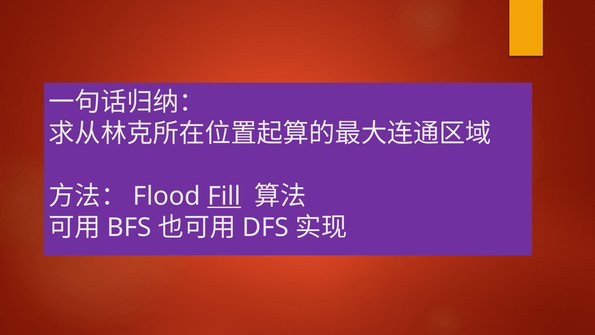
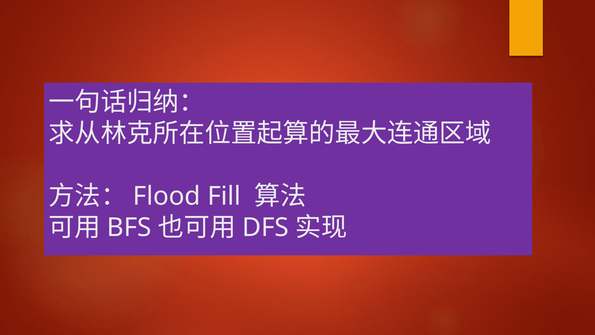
Fill underline: present -> none (224, 196)
